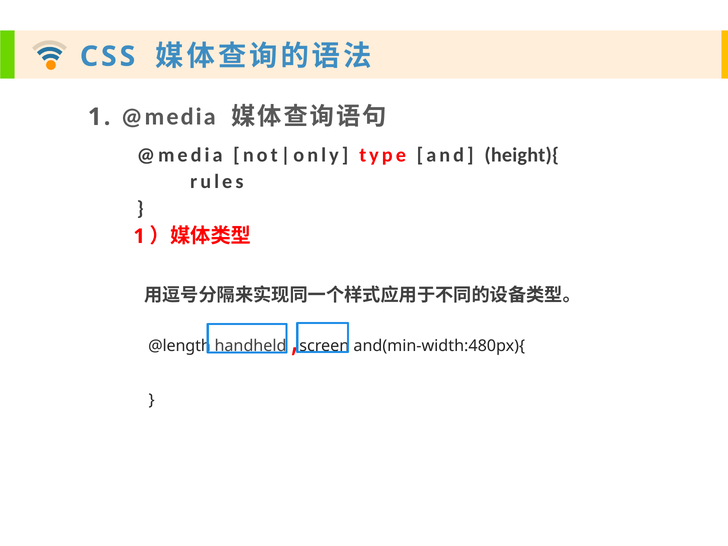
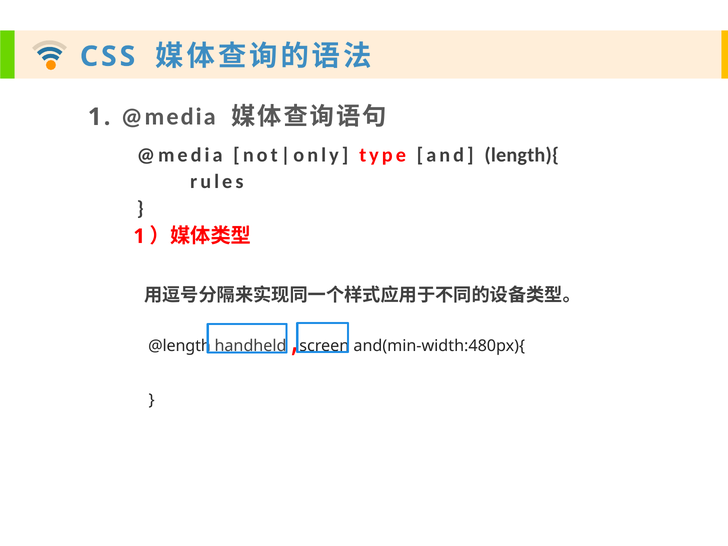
height){: height){ -> length){ (522, 155)
